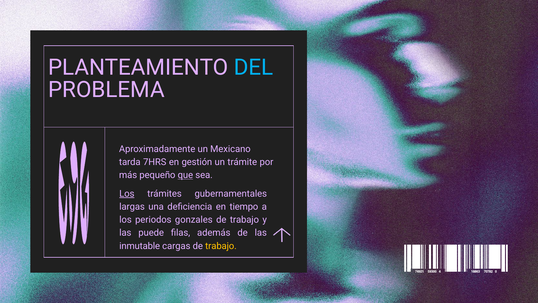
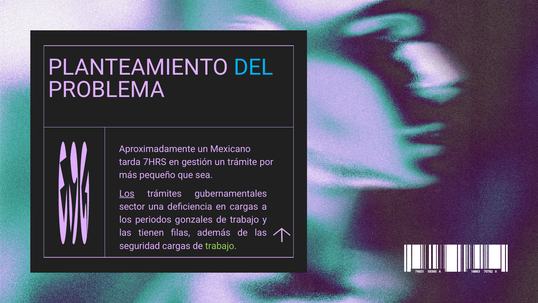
que underline: present -> none (185, 175)
largas: largas -> sector (132, 206)
en tiempo: tiempo -> cargas (244, 206)
puede: puede -> tienen (151, 233)
inmutable: inmutable -> seguridad (140, 246)
trabajo colour: yellow -> light green (221, 246)
